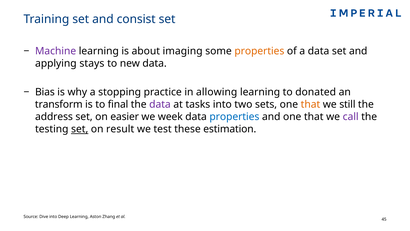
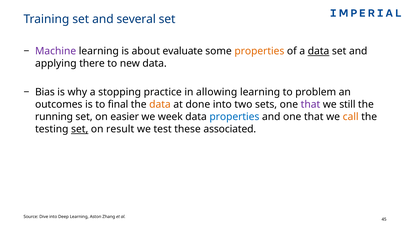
consist: consist -> several (136, 19)
imaging: imaging -> evaluate (183, 51)
data underline: none -> present (319, 51)
stays: stays -> there (92, 63)
donated: donated -> problem (316, 92)
transform: transform -> outcomes (59, 104)
data colour: purple -> orange (160, 104)
tasks: tasks -> done (198, 104)
that colour: orange -> purple (310, 104)
address: address -> running (54, 117)
call colour: purple -> orange (351, 117)
estimation: estimation -> associated (230, 129)
